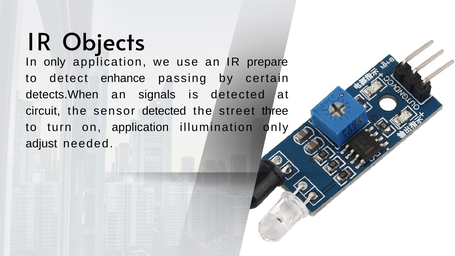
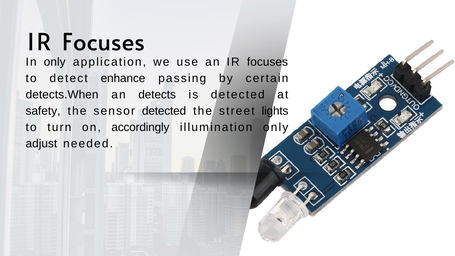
Objects: Objects -> Focuses (104, 43)
an IR prepare: prepare -> focuses (267, 62)
signals: signals -> detects (157, 95)
circuit: circuit -> safety (43, 111)
three: three -> lights (275, 111)
on application: application -> accordingly (140, 127)
